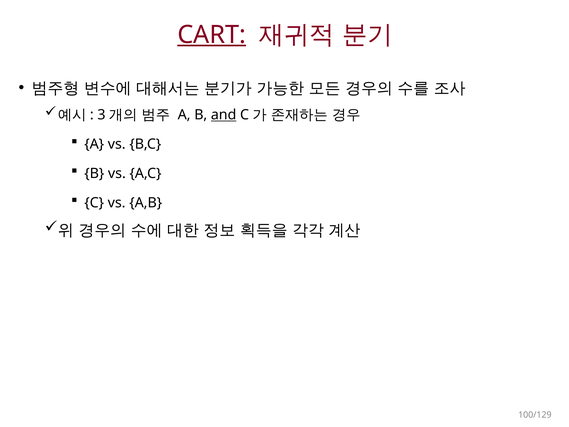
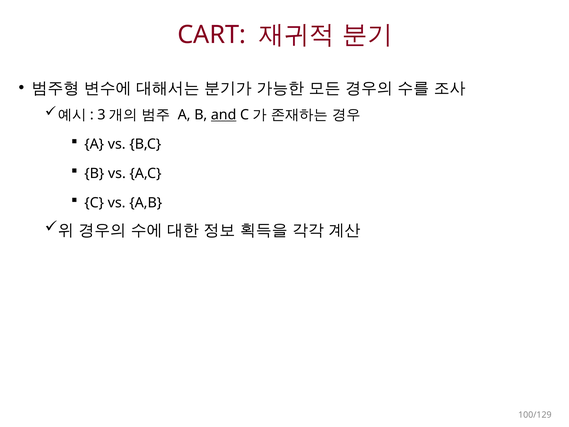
CART underline: present -> none (212, 35)
